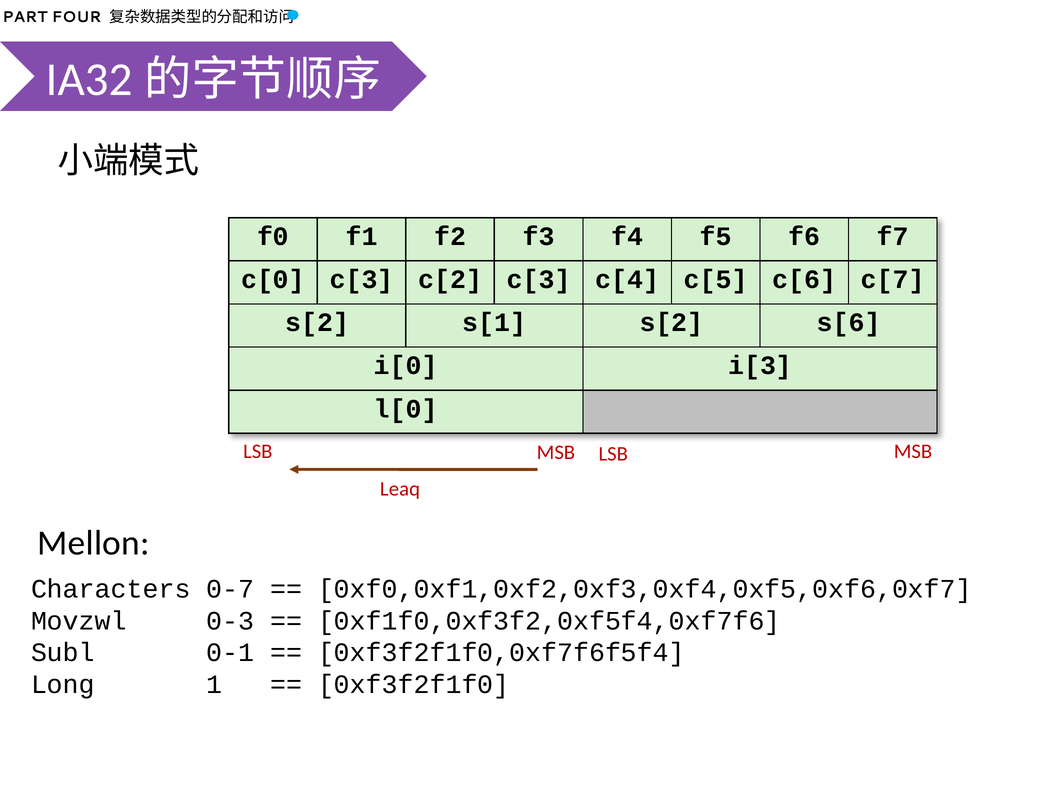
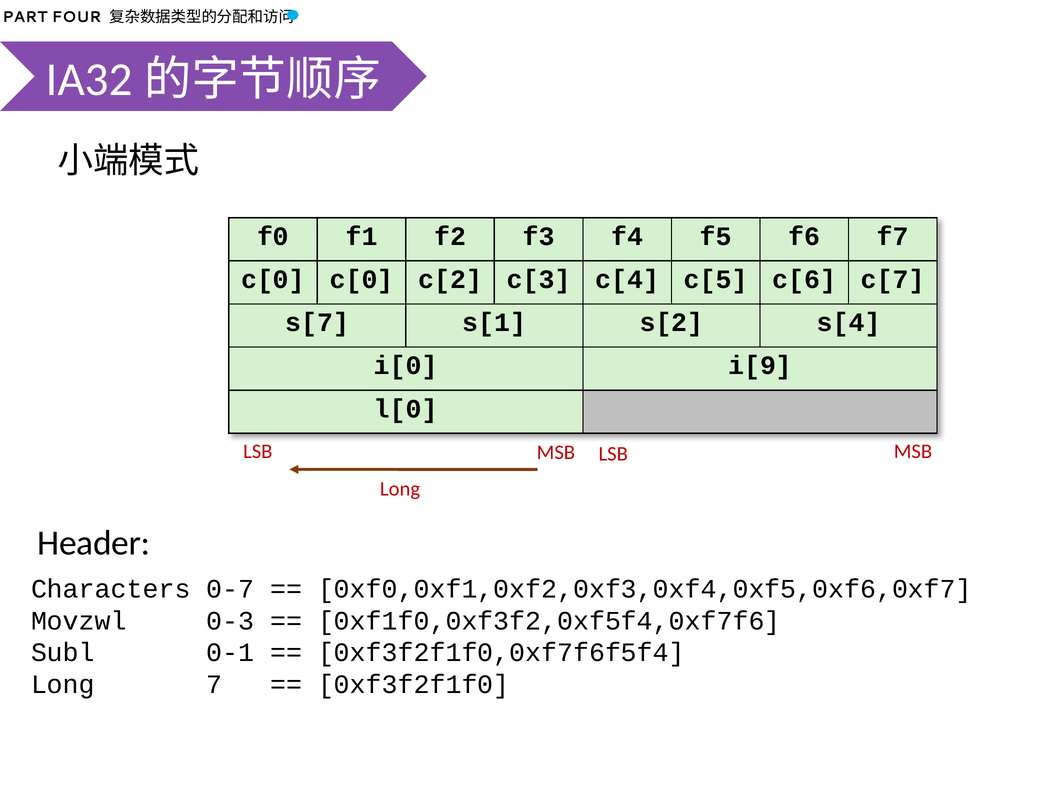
c[0 c[3: c[3 -> c[0 (362, 280)
s[2: s[2 -> s[7 (317, 323)
s[6: s[6 -> s[4 (849, 323)
i[3: i[3 -> i[9 (760, 366)
Leaq: Leaq -> Long (400, 489)
Mellon: Mellon -> Header (94, 543)
1: 1 -> 7 (214, 685)
